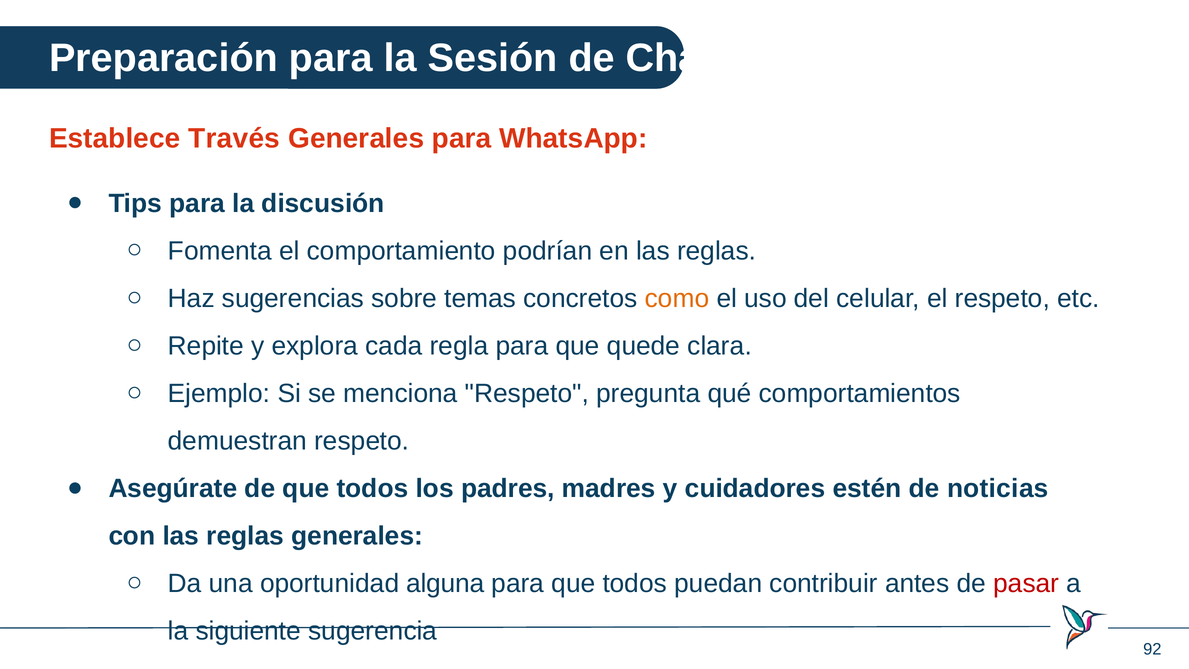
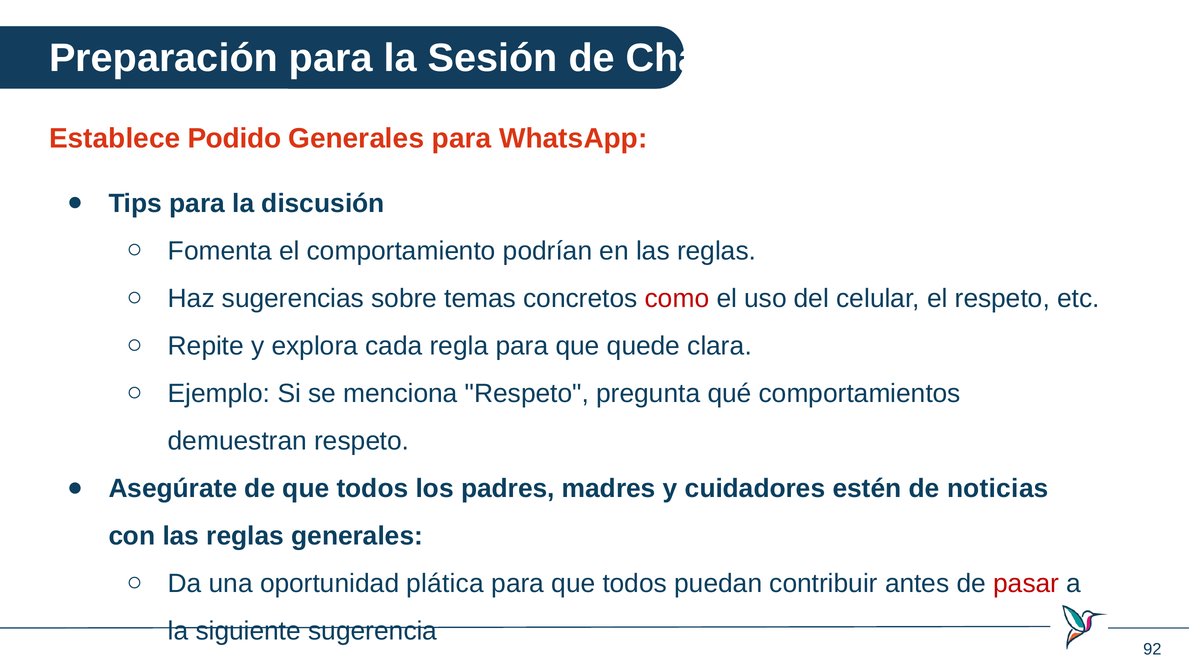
Través: Través -> Podido (234, 138)
como colour: orange -> red (677, 298)
alguna: alguna -> plática (445, 583)
